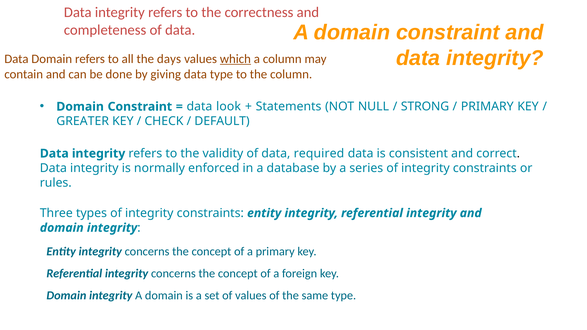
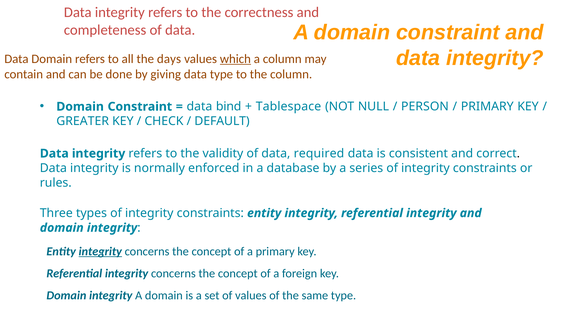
look: look -> bind (229, 107)
Statements: Statements -> Tablespace (288, 107)
STRONG: STRONG -> PERSON (425, 107)
integrity underline: none -> present (100, 252)
